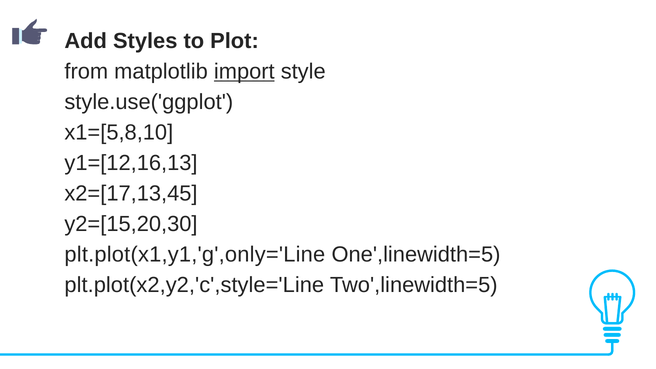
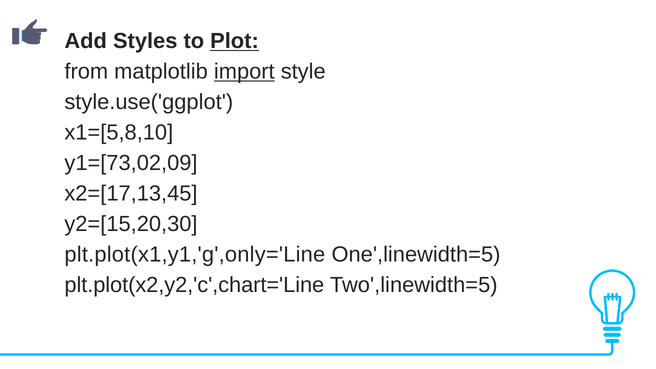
Plot underline: none -> present (235, 41)
y1=[12,16,13: y1=[12,16,13 -> y1=[73,02,09 (131, 163)
plt.plot(x2,y2,'c',style='Line: plt.plot(x2,y2,'c',style='Line -> plt.plot(x2,y2,'c',chart='Line (194, 285)
